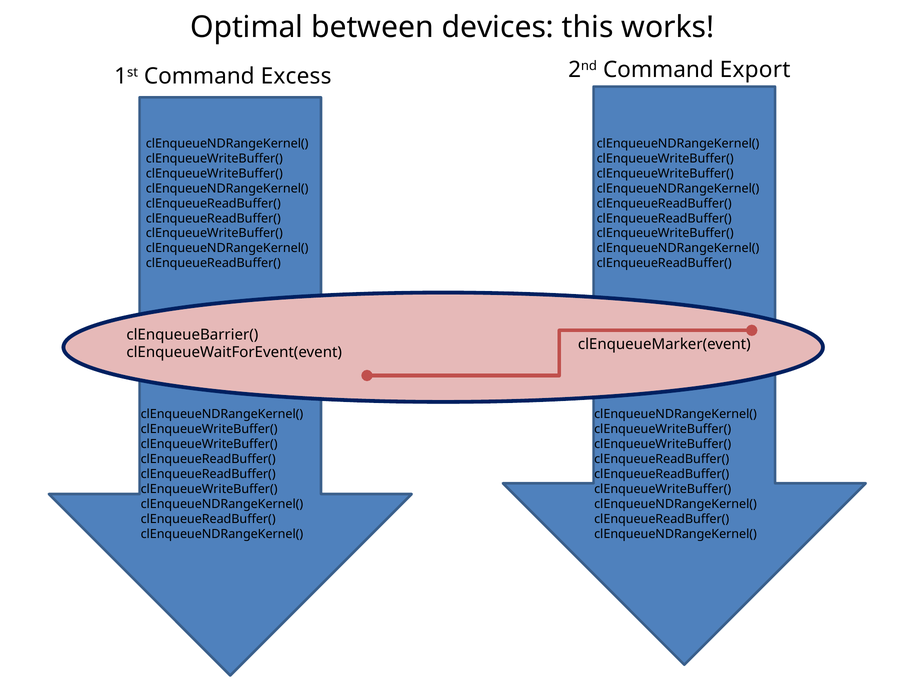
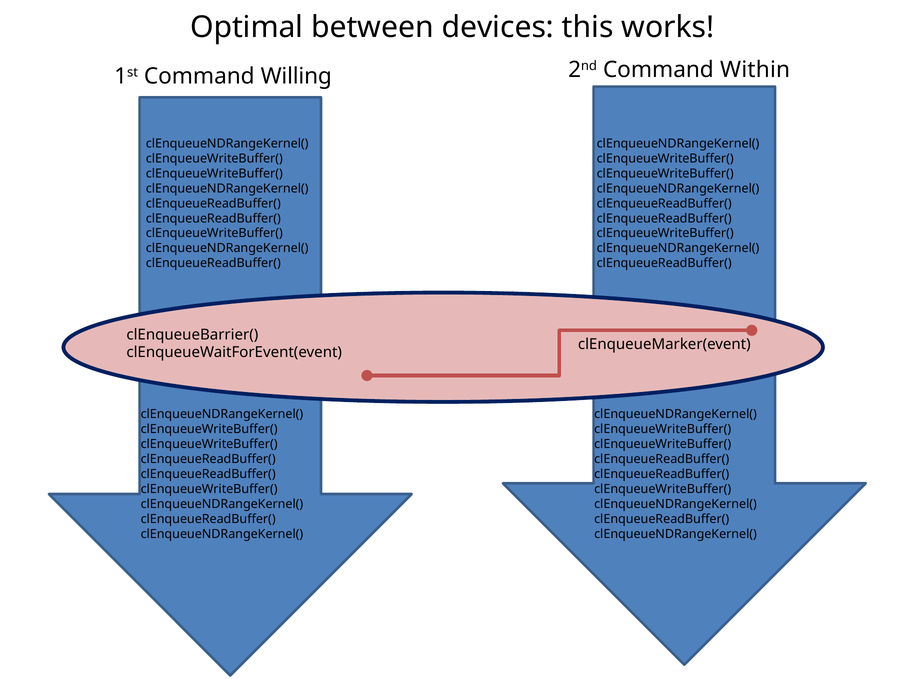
Excess: Excess -> Willing (296, 76)
Export: Export -> Within (755, 70)
